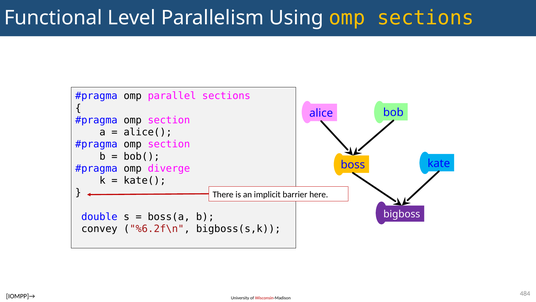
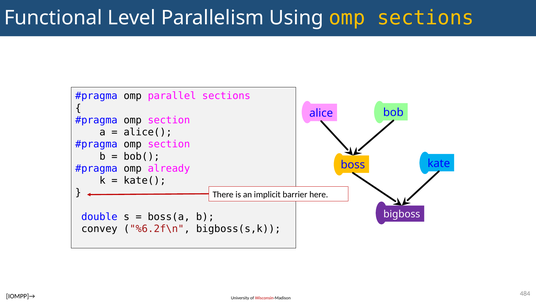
diverge: diverge -> already (169, 168)
